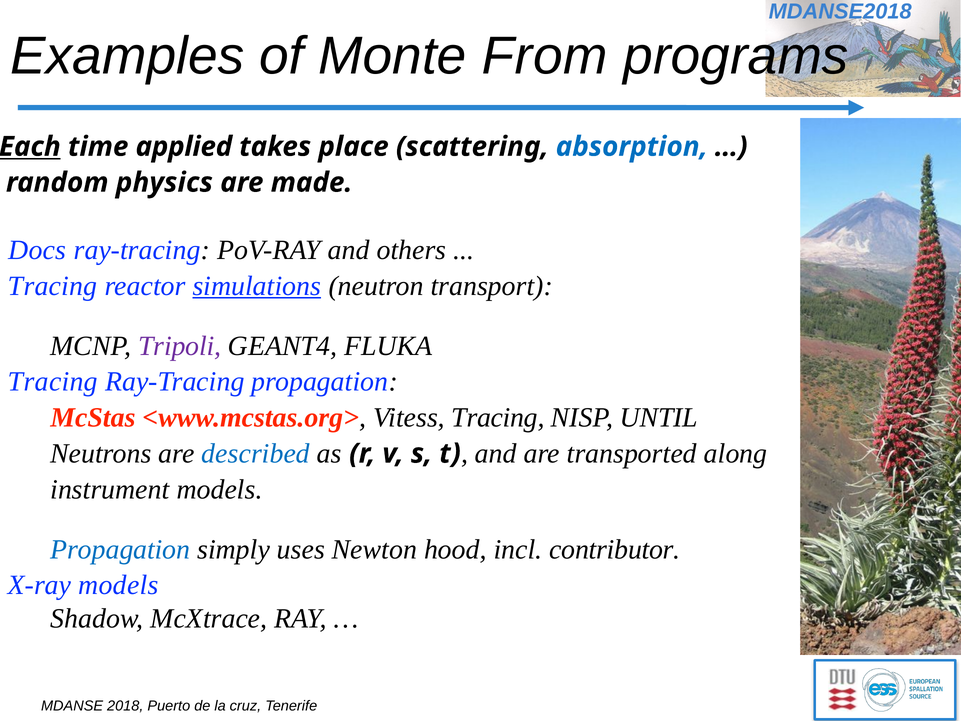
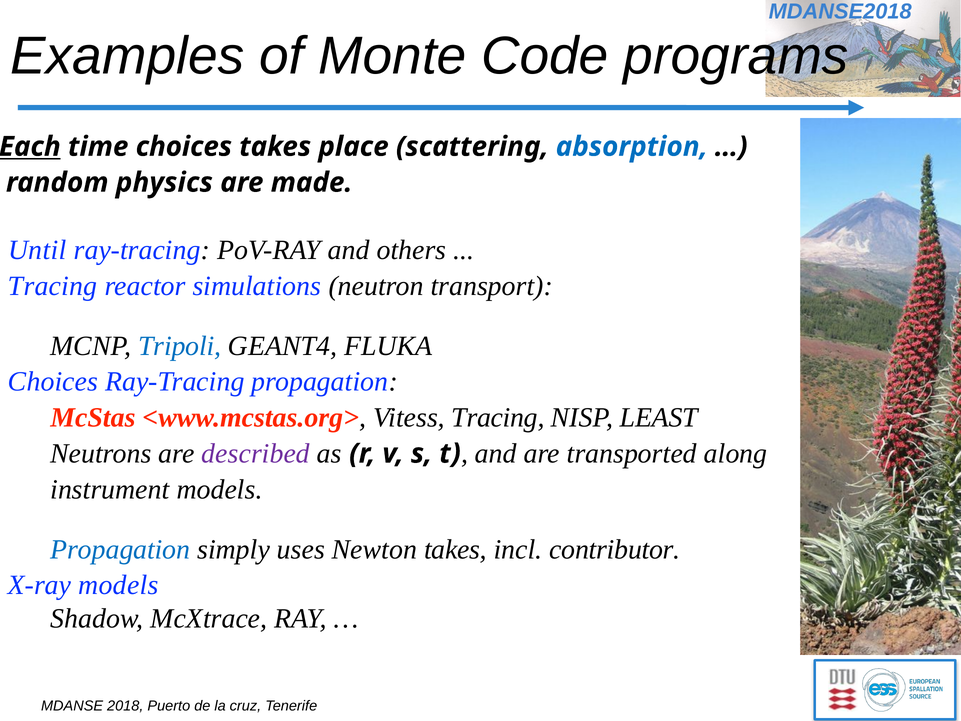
From: From -> Code (545, 56)
time applied: applied -> choices (184, 147)
Docs: Docs -> Until (37, 250)
simulations underline: present -> none (257, 286)
Tripoli colour: purple -> blue (180, 346)
Tracing: Tracing -> Choices (53, 382)
UNTIL: UNTIL -> LEAST (659, 418)
described colour: blue -> purple (256, 454)
Newton hood: hood -> takes (455, 549)
